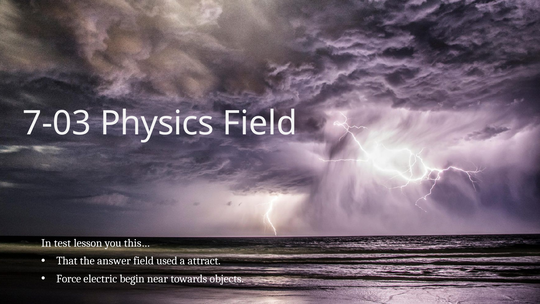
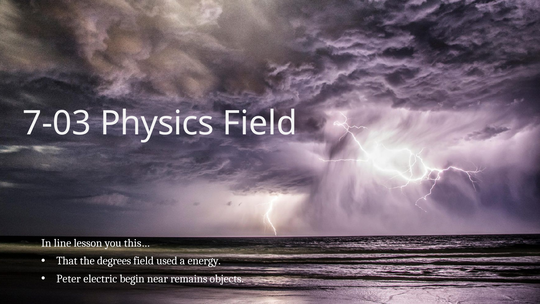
test: test -> line (63, 243)
answer: answer -> degrees (114, 261)
attract: attract -> energy (204, 261)
Force: Force -> Peter (69, 278)
towards: towards -> remains (189, 278)
